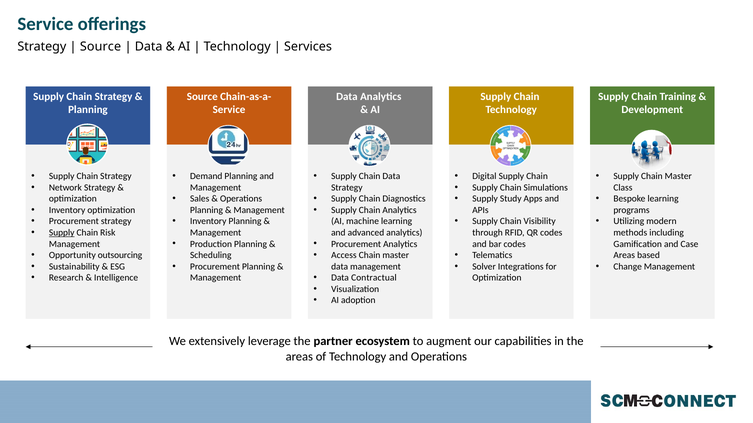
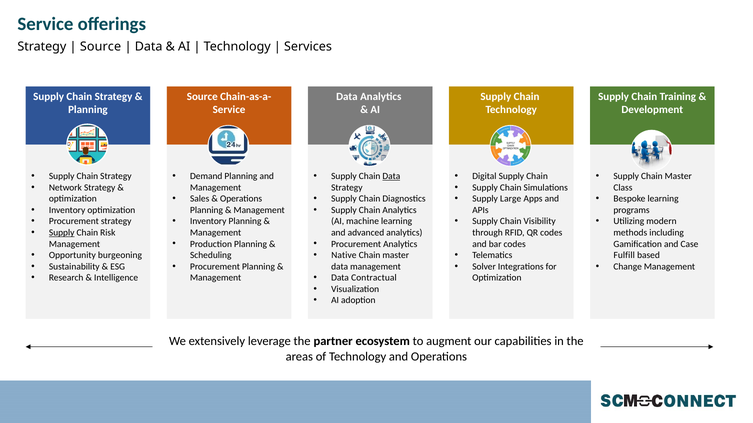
Data underline: none -> present (391, 176)
Study: Study -> Large (511, 199)
outsourcing: outsourcing -> burgeoning (120, 256)
Access: Access -> Native (344, 256)
Areas: Areas -> Fulfill (624, 256)
